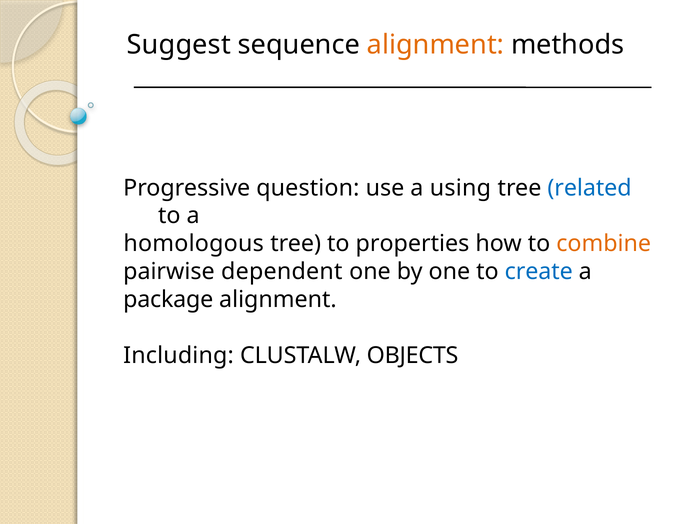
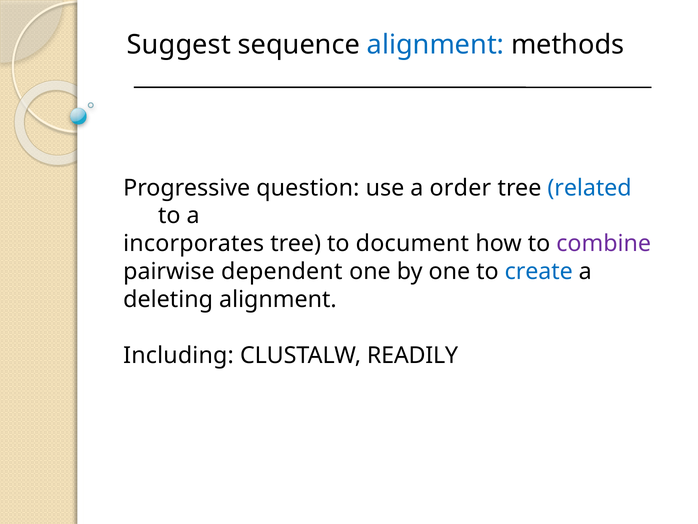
alignment colour: orange -> blue (436, 45)
using: using -> order (460, 188)
homologous: homologous -> incorporates (194, 244)
properties: properties -> document (412, 244)
combine colour: orange -> purple (604, 244)
package: package -> deleting (168, 299)
OBJECTS: OBJECTS -> READILY (413, 355)
